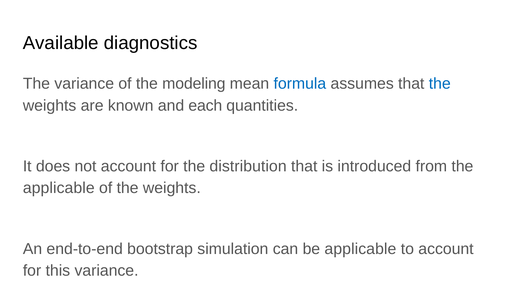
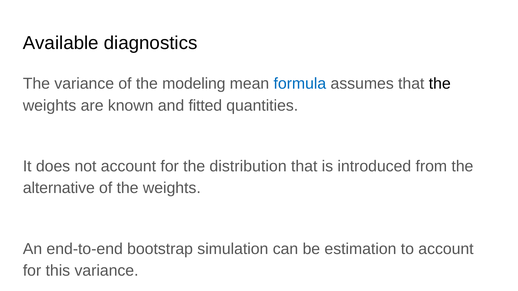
the colour: blue -> black (440, 84)
each: each -> fitted (205, 106)
applicable: applicable -> alternative (59, 188)
be applicable: applicable -> estimation (360, 249)
